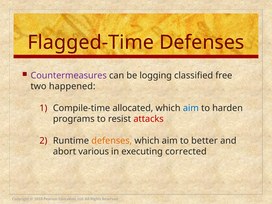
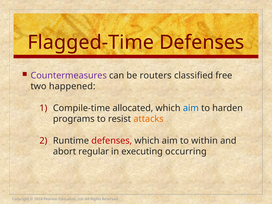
logging: logging -> routers (156, 75)
attacks colour: red -> orange (149, 119)
defenses colour: orange -> red (112, 141)
better: better -> within (204, 141)
various: various -> regular (94, 152)
corrected: corrected -> occurring (186, 152)
